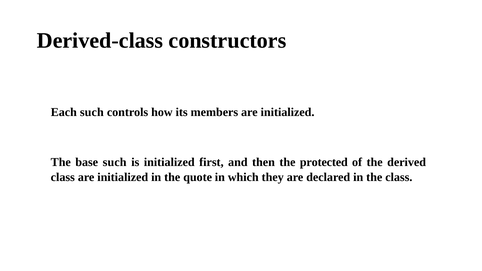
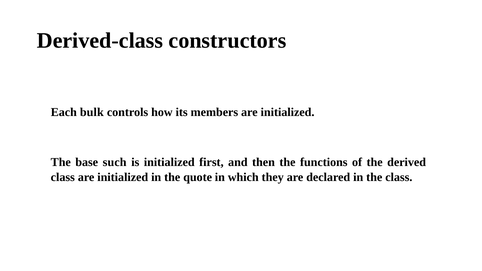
Each such: such -> bulk (92, 112)
protected: protected -> functions (324, 162)
